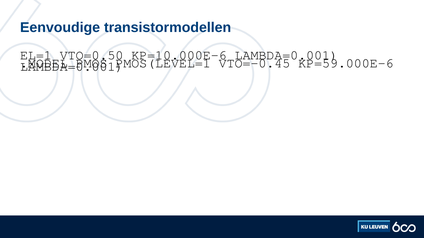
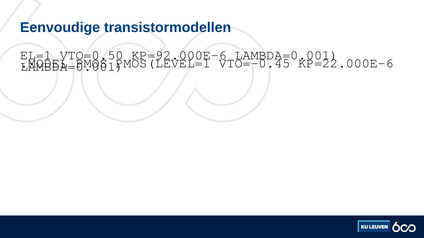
KP=10.000E-6: KP=10.000E-6 -> KP=92.000E-6 (179, 55)
KP=59.000E-6: KP=59.000E-6 -> KP=22.000E-6 (346, 63)
